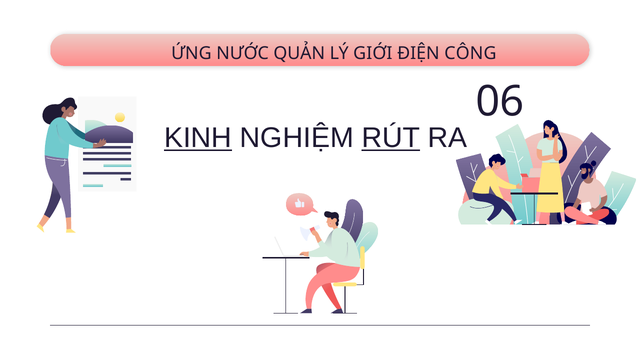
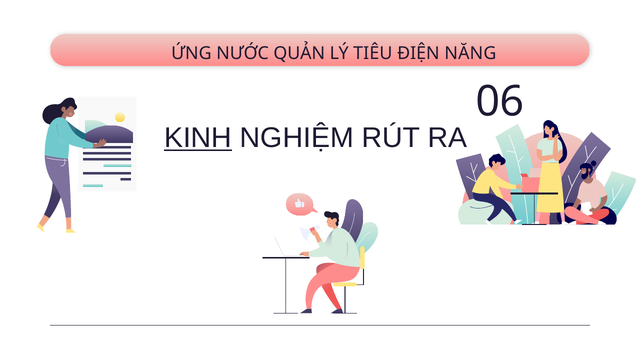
GIỚI: GIỚI -> TIÊU (373, 53)
CÔNG: CÔNG -> NĂNG (470, 53)
RÚT underline: present -> none (391, 138)
